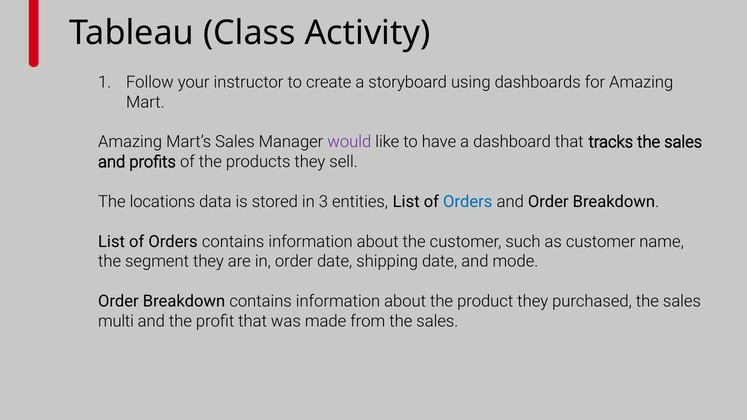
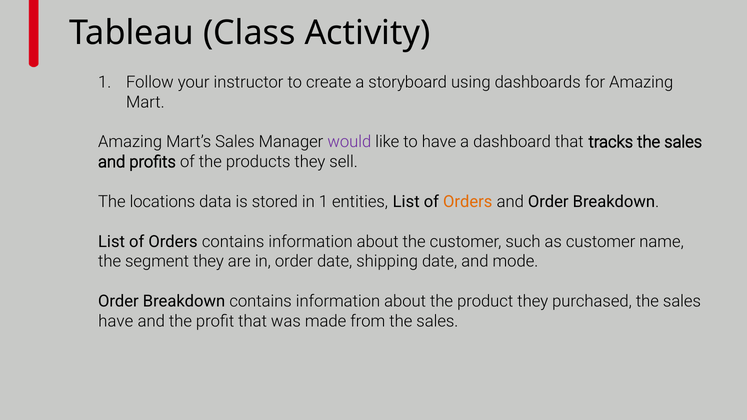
in 3: 3 -> 1 (323, 202)
Orders colour: blue -> orange (468, 202)
multi: multi -> have (116, 321)
